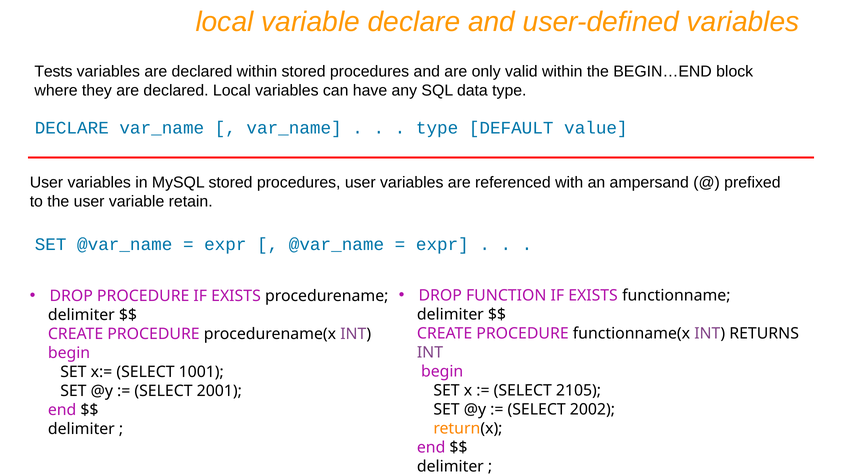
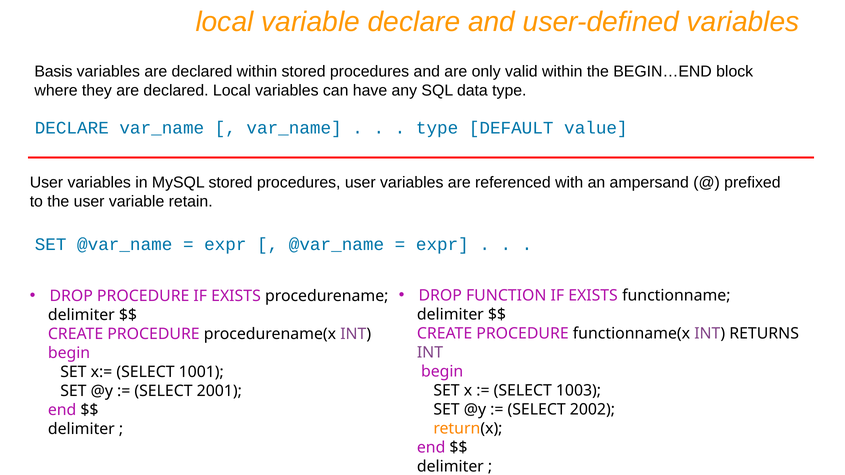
Tests: Tests -> Basis (53, 72)
2105: 2105 -> 1003 (579, 391)
